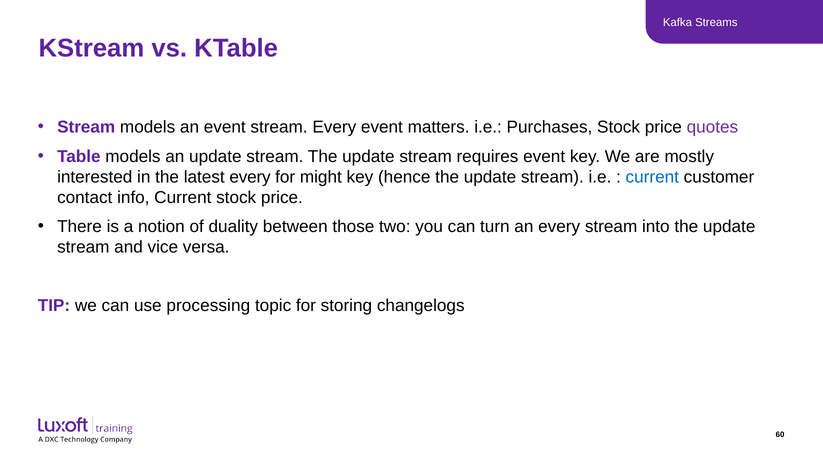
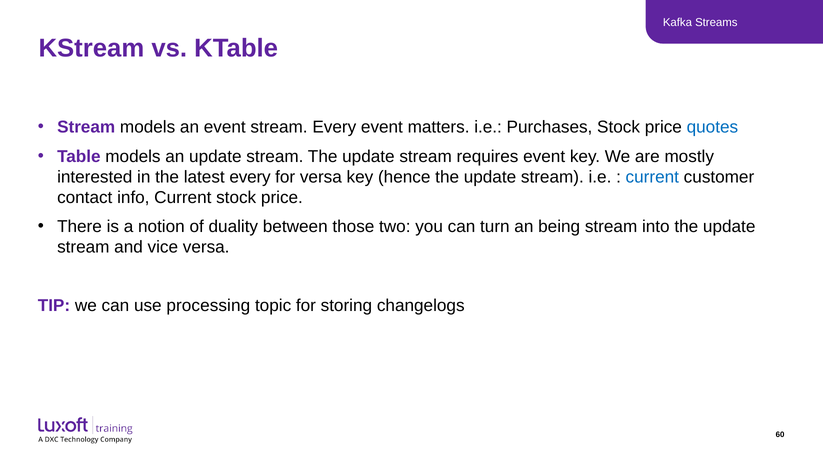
quotes colour: purple -> blue (712, 127)
for might: might -> versa (321, 177)
an every: every -> being (559, 227)
